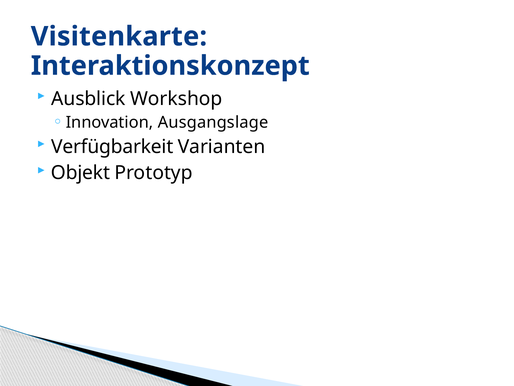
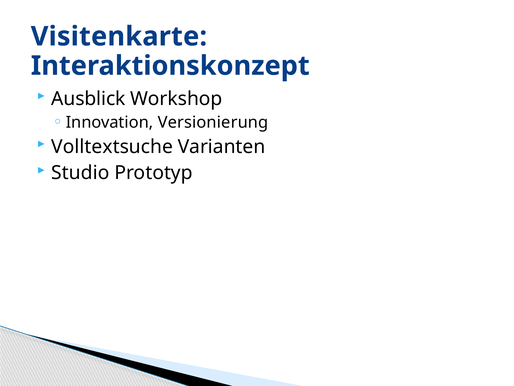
Ausgangslage: Ausgangslage -> Versionierung (213, 122)
Verfügbarkeit: Verfügbarkeit -> Volltextsuche (112, 147)
Objekt: Objekt -> Studio (80, 173)
